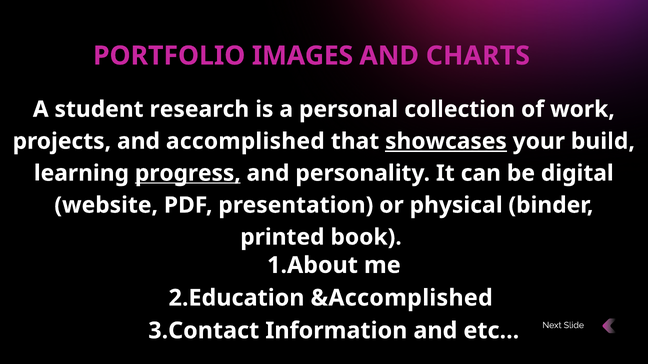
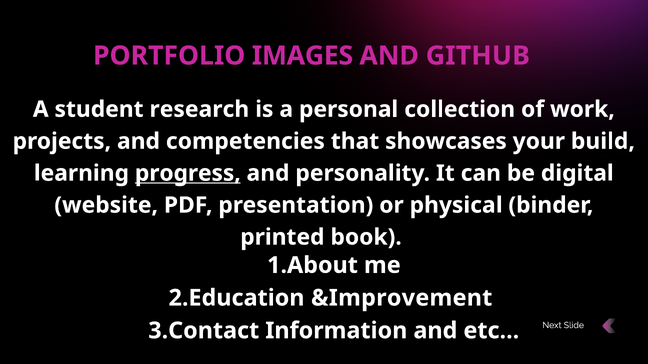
CHARTS: CHARTS -> GITHUB (478, 56)
accomplished: accomplished -> competencies (245, 141)
showcases underline: present -> none (446, 141)
&Accomplished: &Accomplished -> &Improvement (402, 298)
